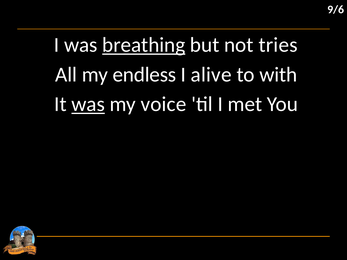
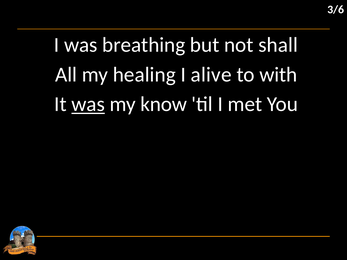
9/6: 9/6 -> 3/6 (336, 9)
breathing underline: present -> none (144, 45)
tries: tries -> shall (278, 45)
endless: endless -> healing (144, 75)
voice: voice -> know (164, 104)
